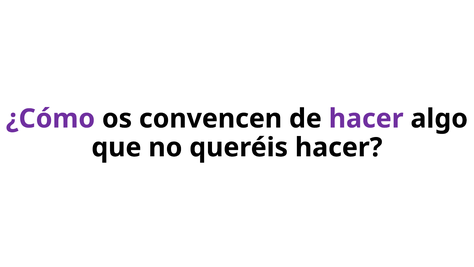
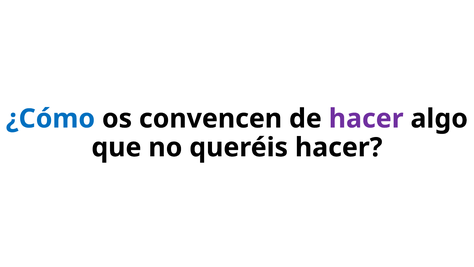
¿Cómo colour: purple -> blue (50, 119)
